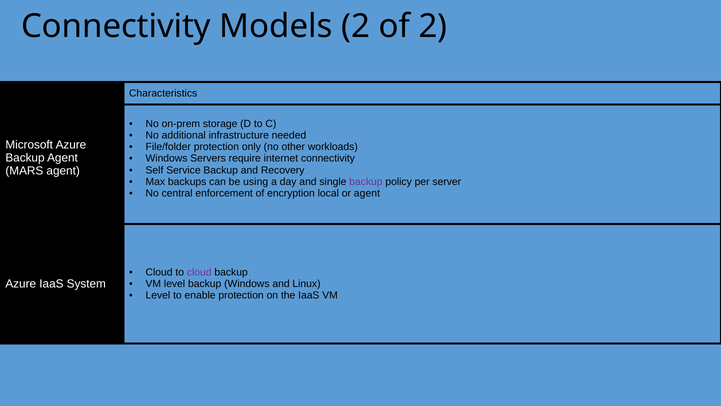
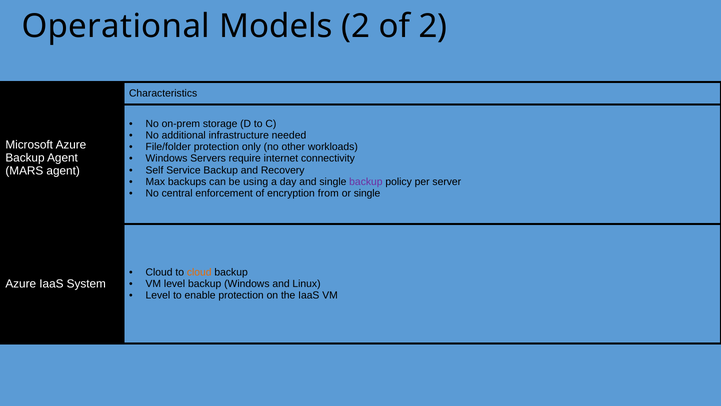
Connectivity: Connectivity -> Operational (116, 26)
local: local -> from (328, 193)
or agent: agent -> single (367, 193)
cloud colour: purple -> orange (199, 272)
